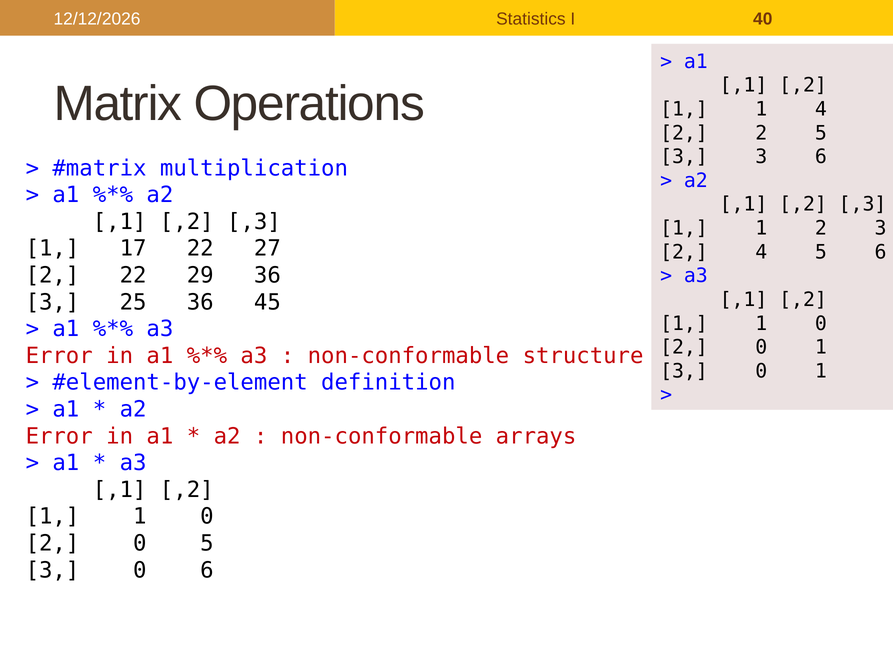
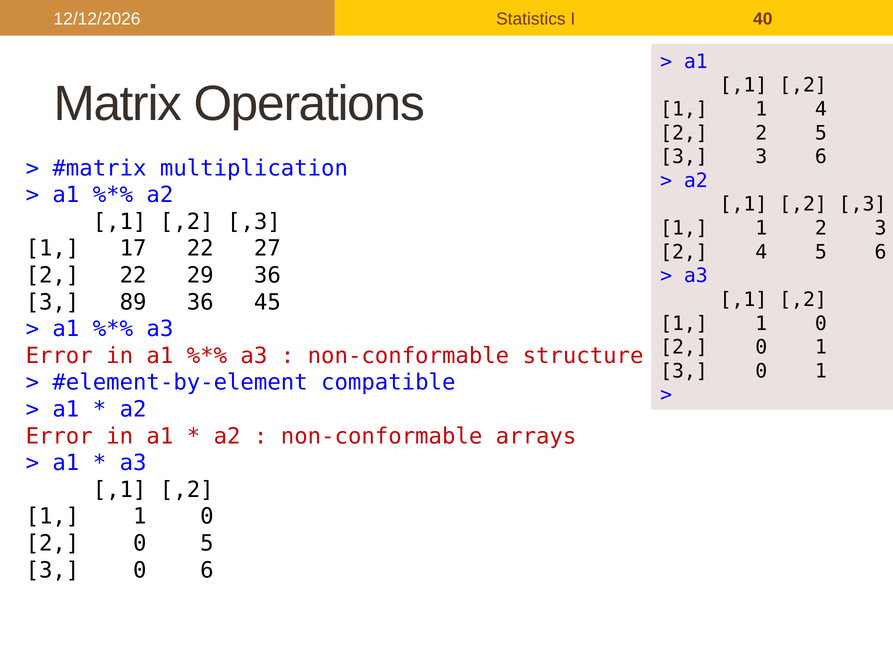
25: 25 -> 89 (133, 302)
definition: definition -> compatible (388, 382)
